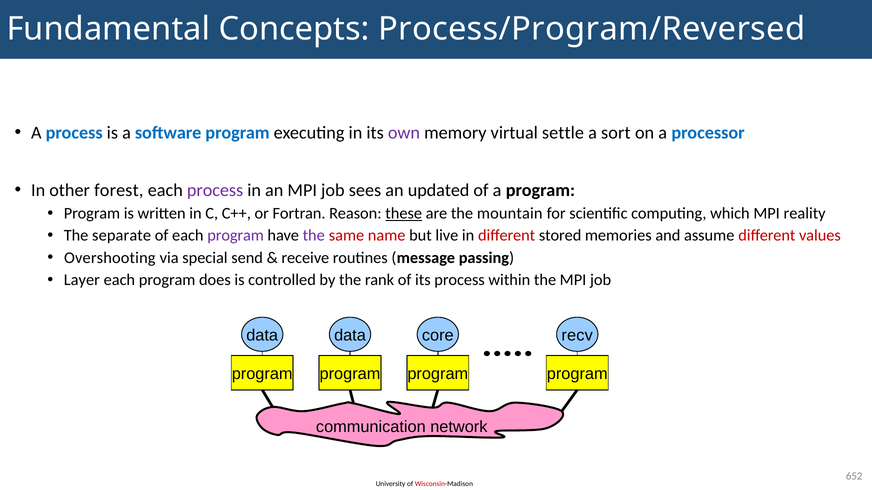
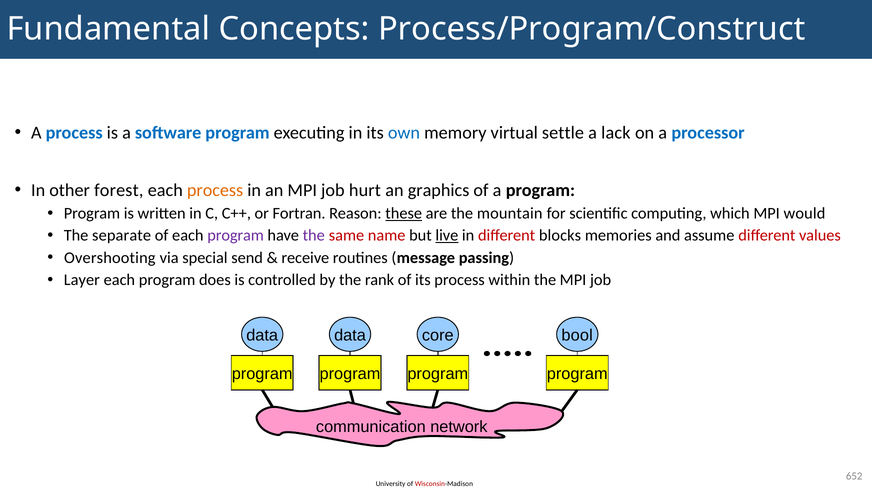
Process/Program/Reversed: Process/Program/Reversed -> Process/Program/Construct (592, 29)
own colour: purple -> blue (404, 133)
sort: sort -> lack (616, 133)
process colour: purple -> orange (215, 190)
sees: sees -> hurt (365, 190)
updated: updated -> graphics (439, 190)
reality: reality -> would (805, 213)
live underline: none -> present (447, 236)
stored: stored -> blocks (560, 236)
recv: recv -> bool (577, 336)
